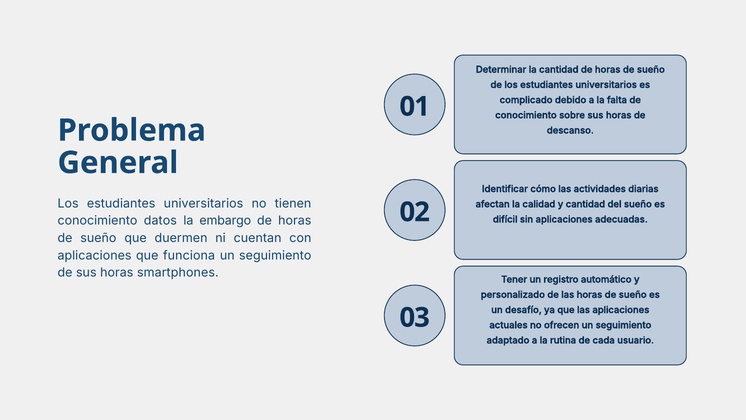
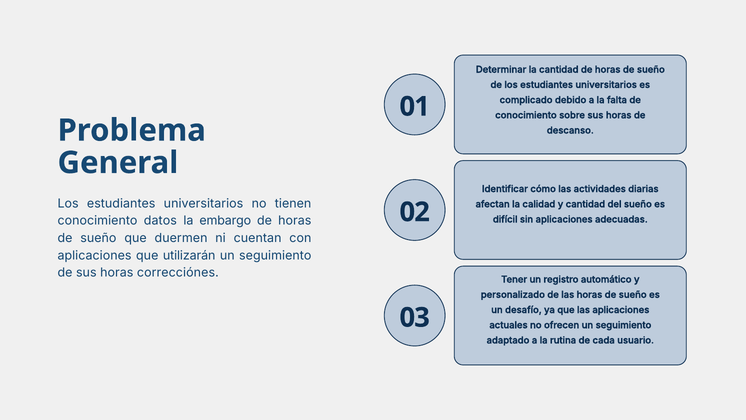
funciona: funciona -> utilizarán (189, 255)
smartphones: smartphones -> correcciónes (178, 272)
